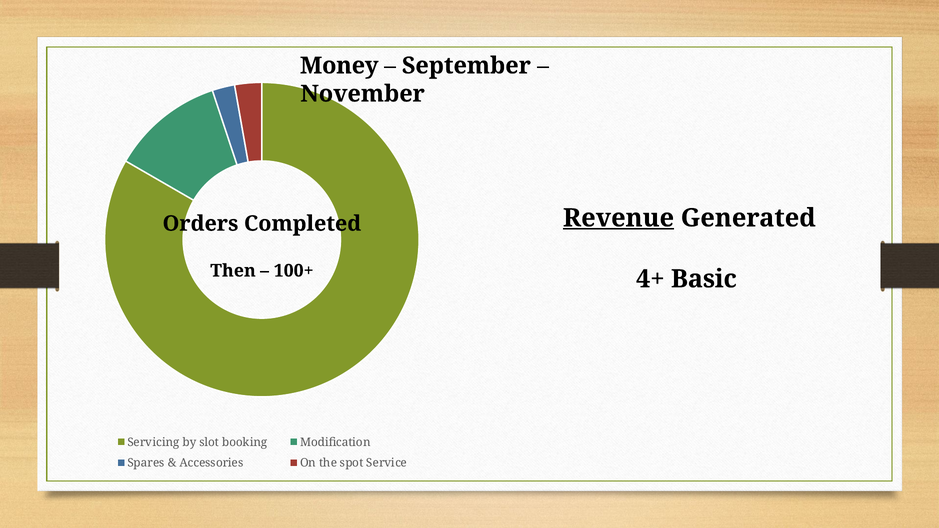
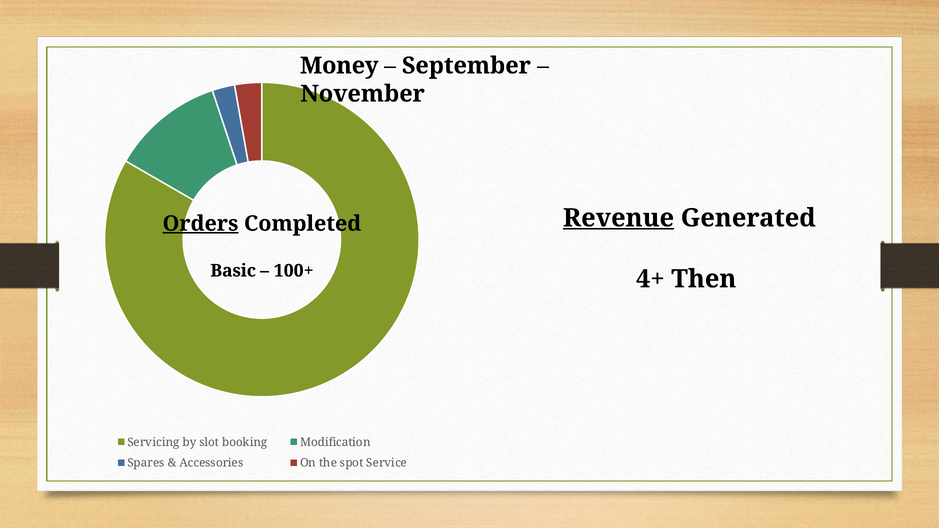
Orders underline: none -> present (200, 224)
Then: Then -> Basic (233, 271)
Basic: Basic -> Then (704, 279)
